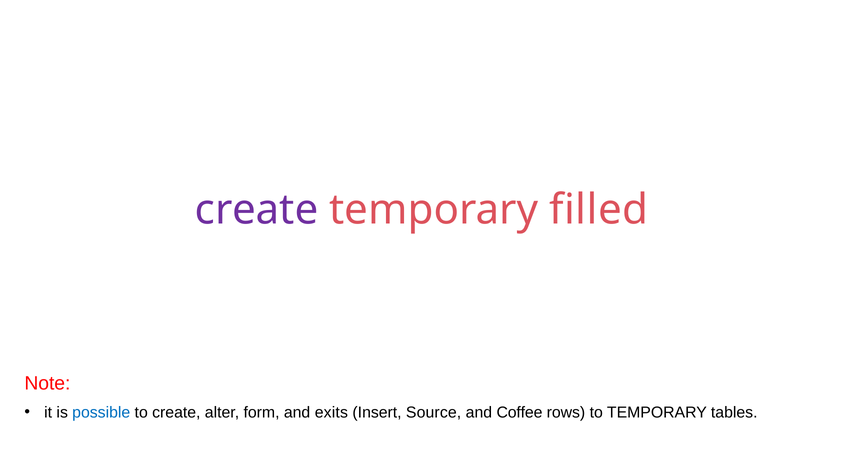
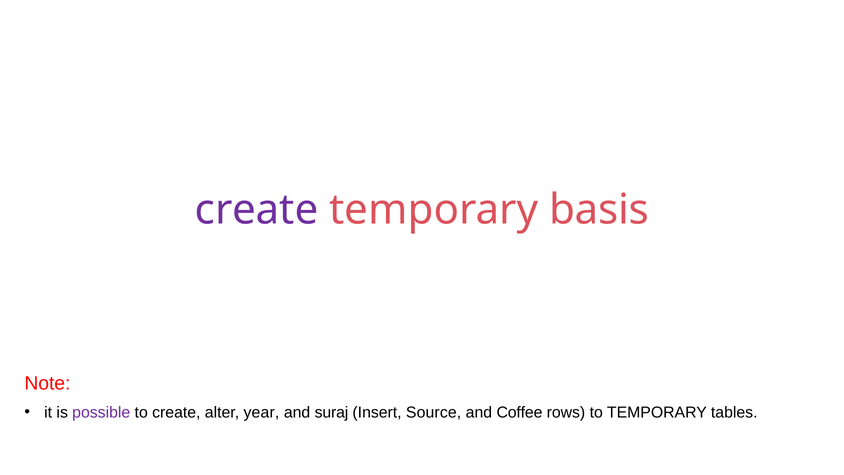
filled: filled -> basis (599, 210)
possible colour: blue -> purple (101, 412)
form: form -> year (261, 412)
exits: exits -> suraj (332, 412)
